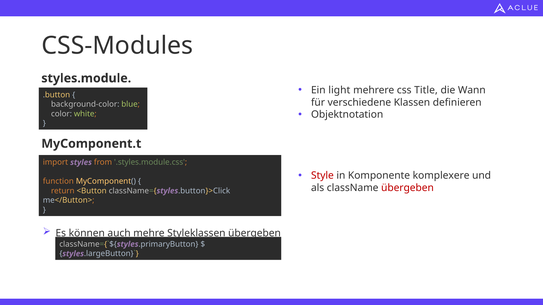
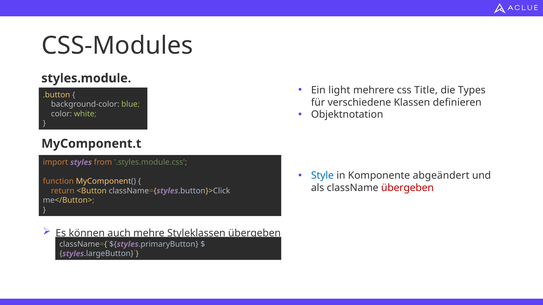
Wann: Wann -> Types (472, 90)
Style colour: red -> blue (322, 176)
komplexere: komplexere -> abgeändert (441, 176)
